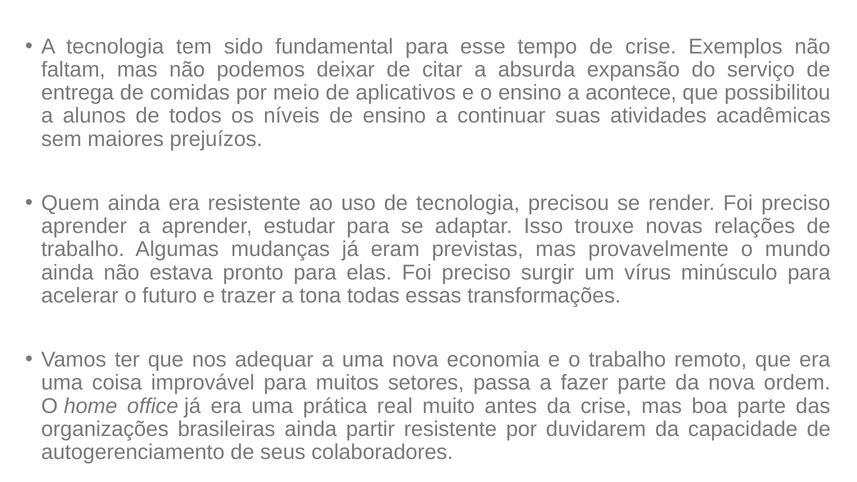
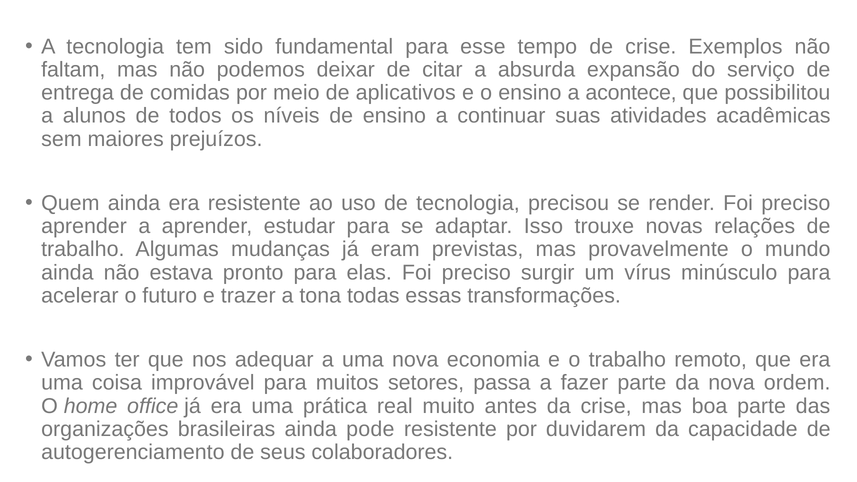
partir: partir -> pode (370, 429)
